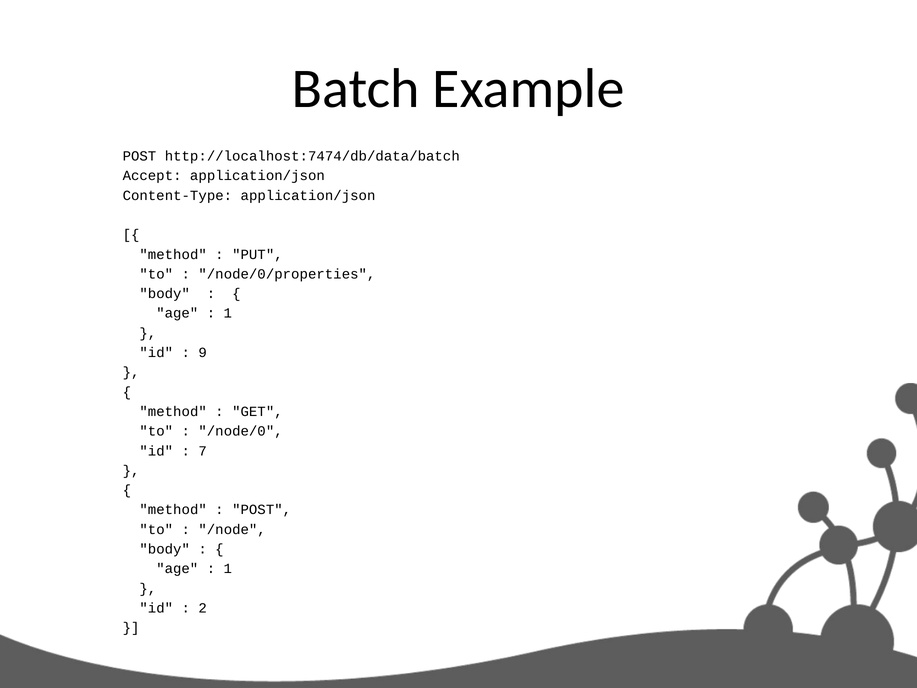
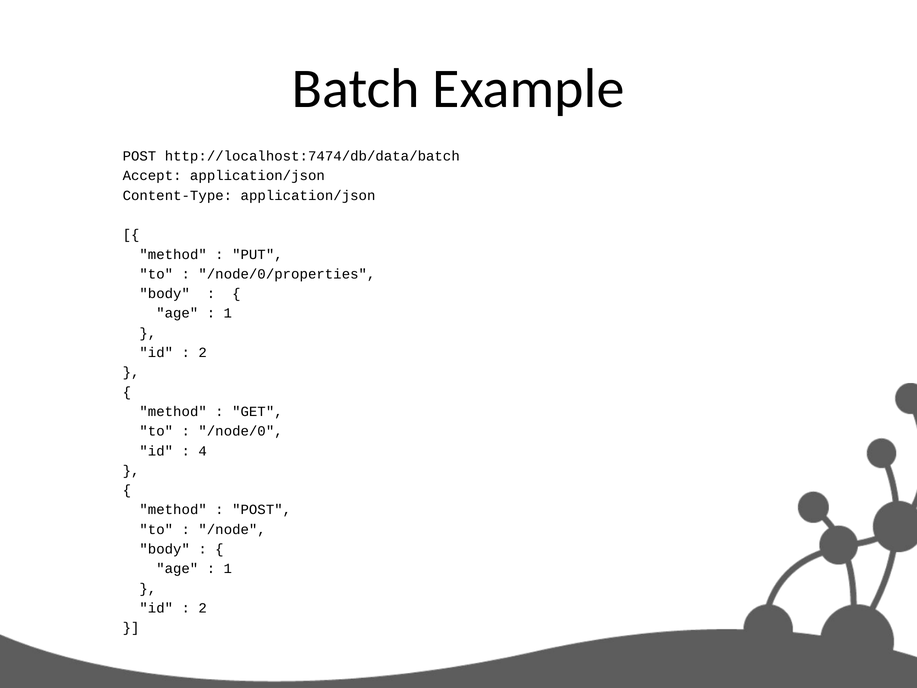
9: 9 -> 2 (203, 353)
7: 7 -> 4 (203, 451)
